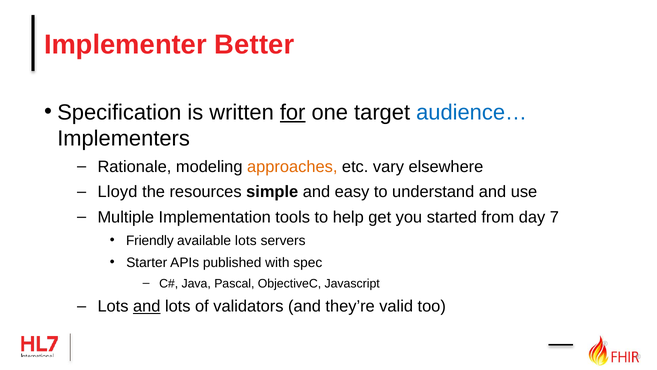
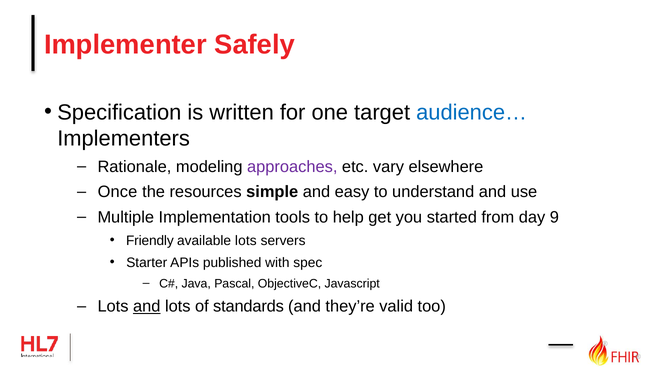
Better: Better -> Safely (255, 45)
for underline: present -> none (293, 112)
approaches colour: orange -> purple (292, 167)
Lloyd: Lloyd -> Once (118, 192)
7: 7 -> 9 (554, 217)
validators: validators -> standards (248, 306)
